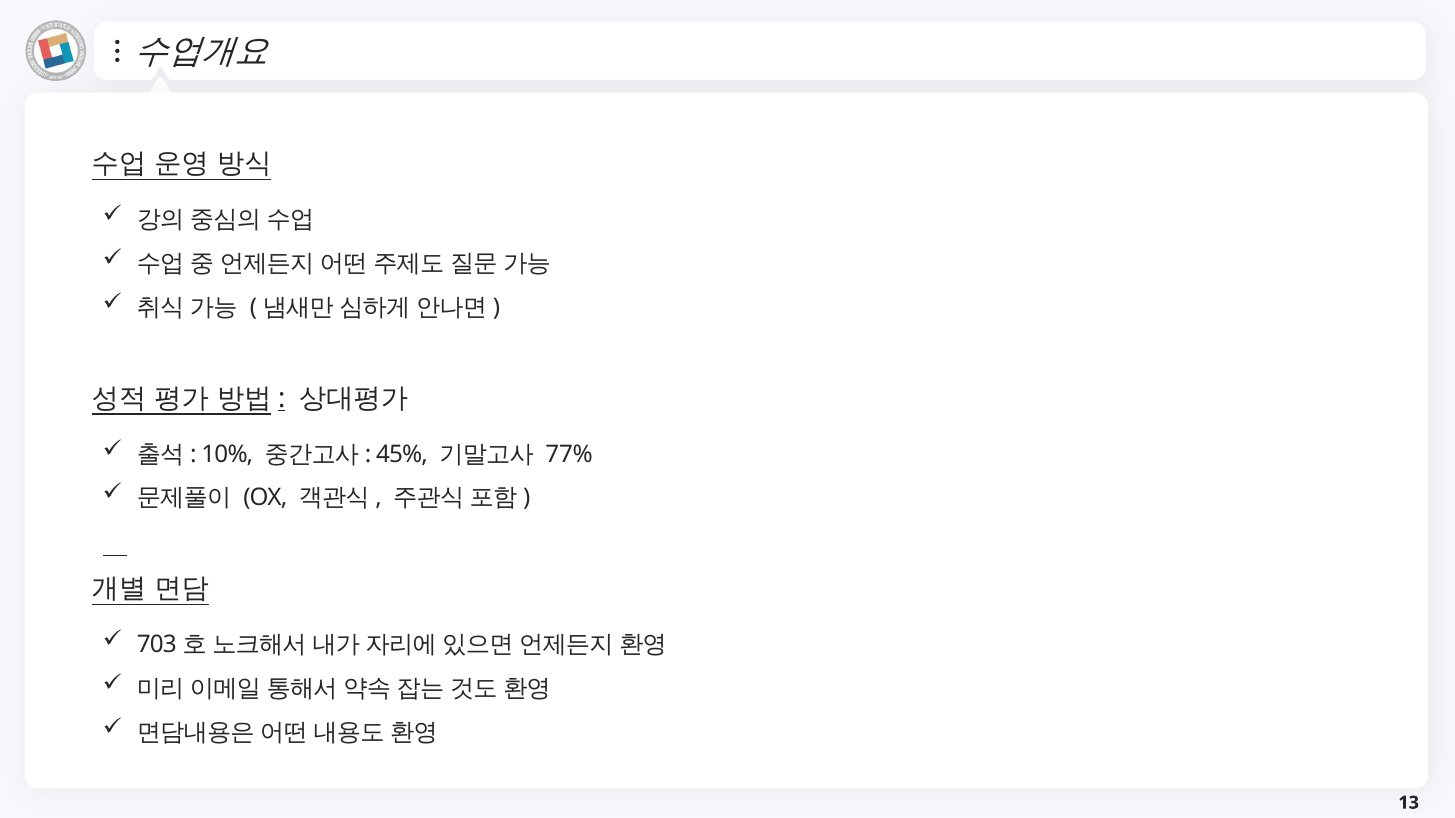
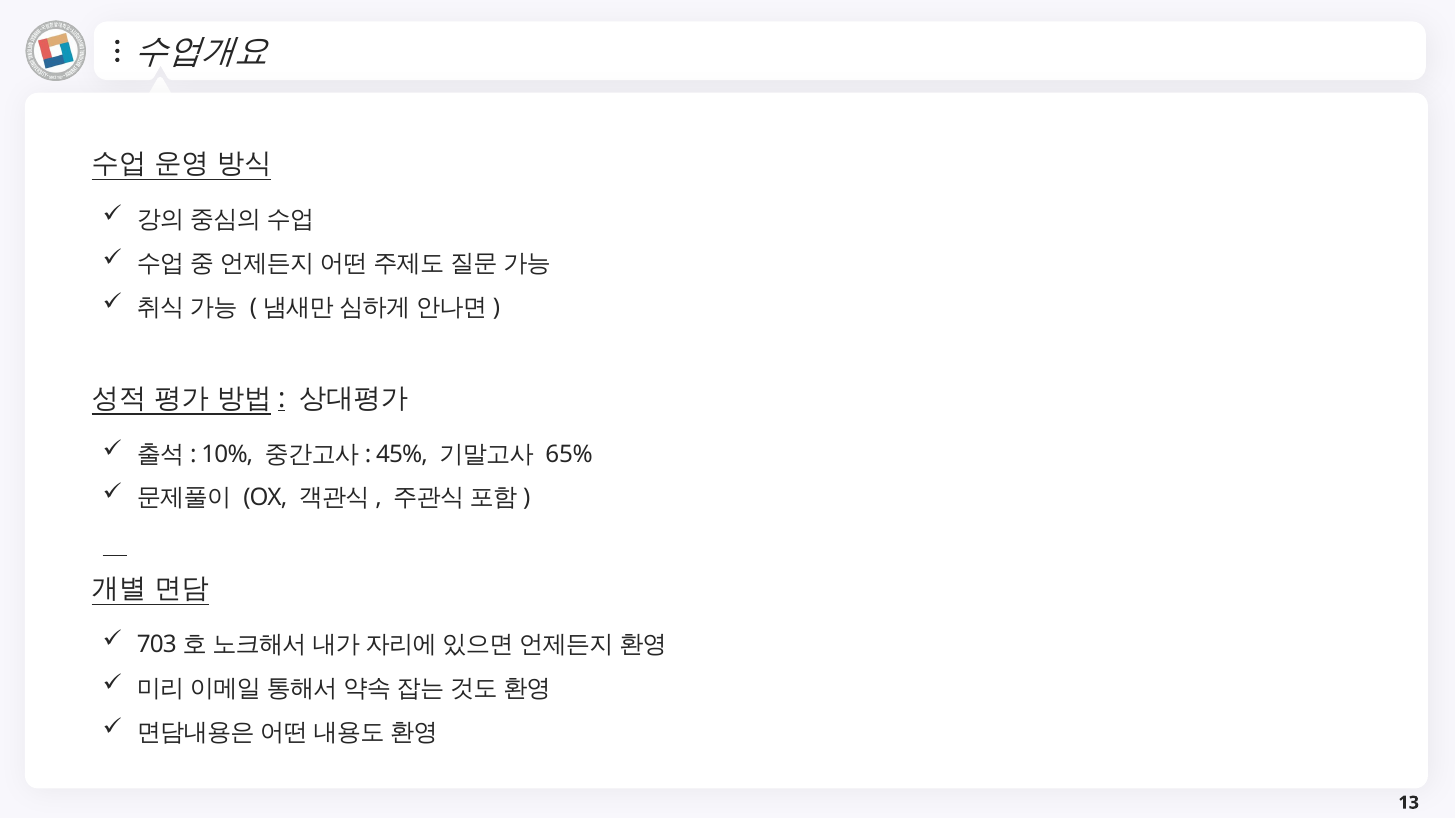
77%: 77% -> 65% (569, 454)
